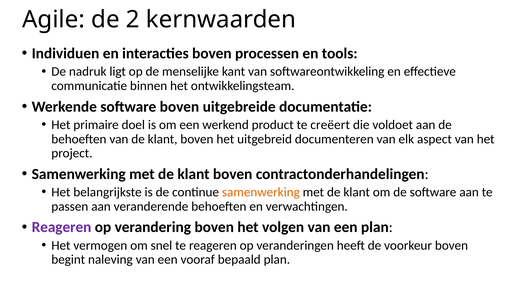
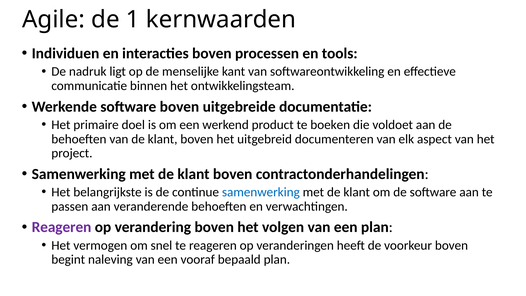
2: 2 -> 1 (133, 20)
creëert: creëert -> boeken (330, 125)
samenwerking colour: orange -> blue (261, 192)
